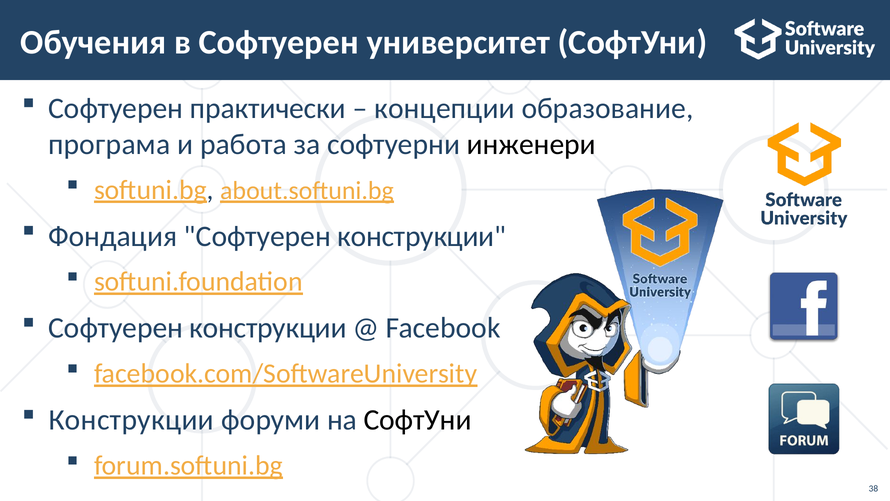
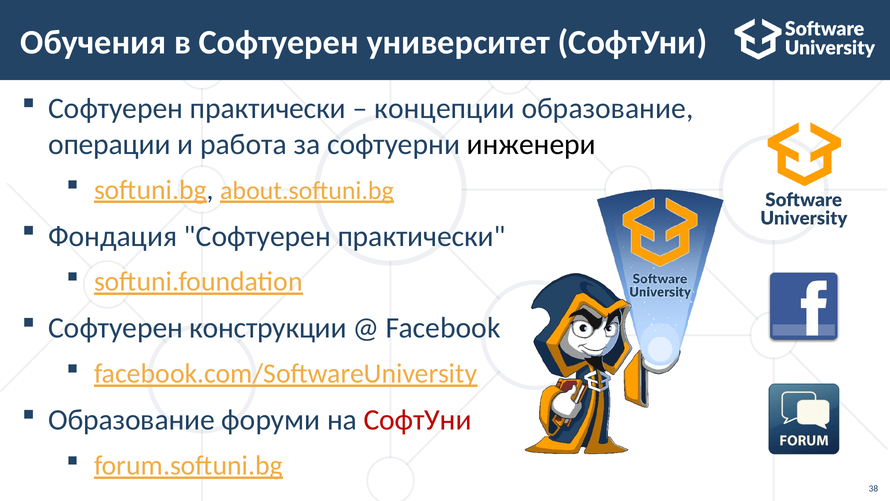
програма: програма -> операции (109, 144)
Фондация Софтуерен конструкции: конструкции -> практически (422, 236)
Конструкции: Конструкции -> Образование (131, 420)
СофтУни colour: black -> red (418, 420)
